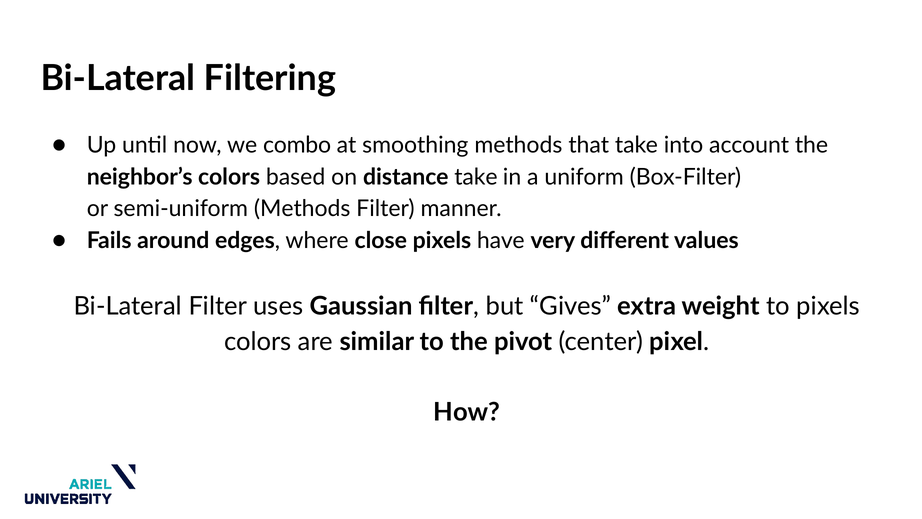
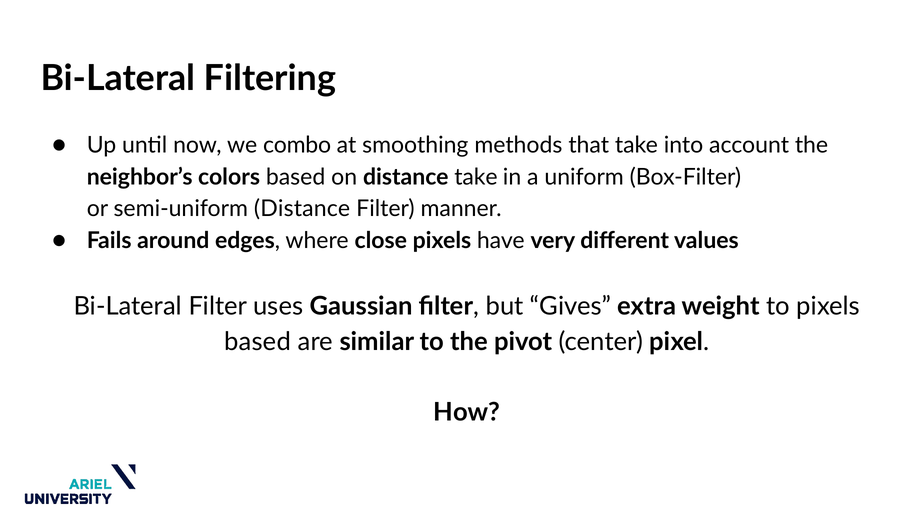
semi-uniform Methods: Methods -> Distance (302, 209)
colors: colors -> based (258, 342)
